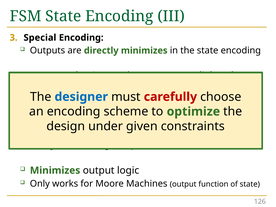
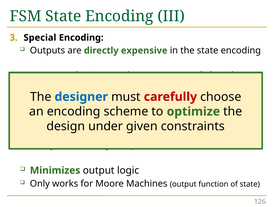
directly minimizes: minimizes -> expensive (144, 51)
